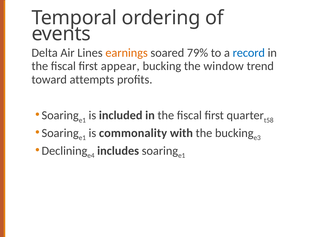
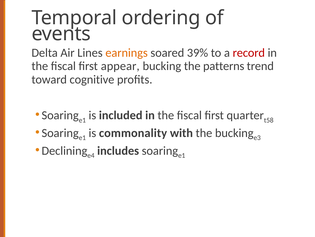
79%: 79% -> 39% (198, 53)
record colour: blue -> red (249, 53)
window: window -> patterns (224, 66)
attempts: attempts -> cognitive (92, 79)
